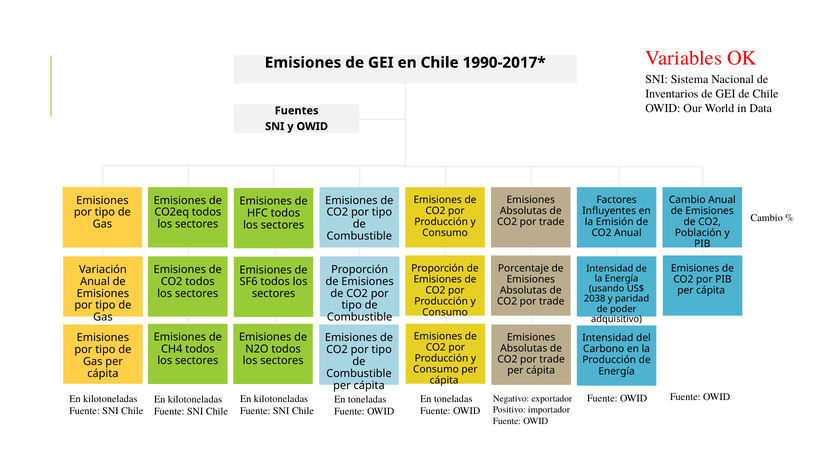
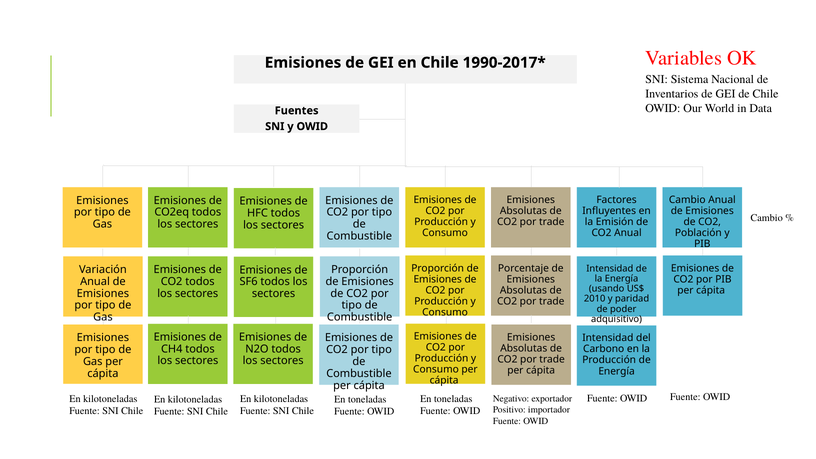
2038: 2038 -> 2010 (595, 299)
